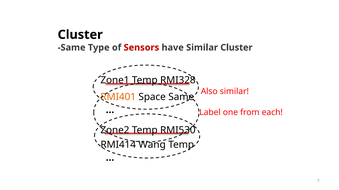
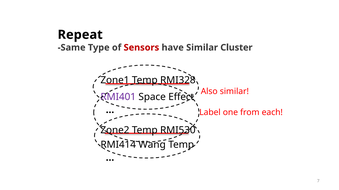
Cluster: Cluster -> Repeat (80, 35)
RMI401 colour: orange -> purple (118, 97)
Space Same: Same -> Effect (181, 97)
